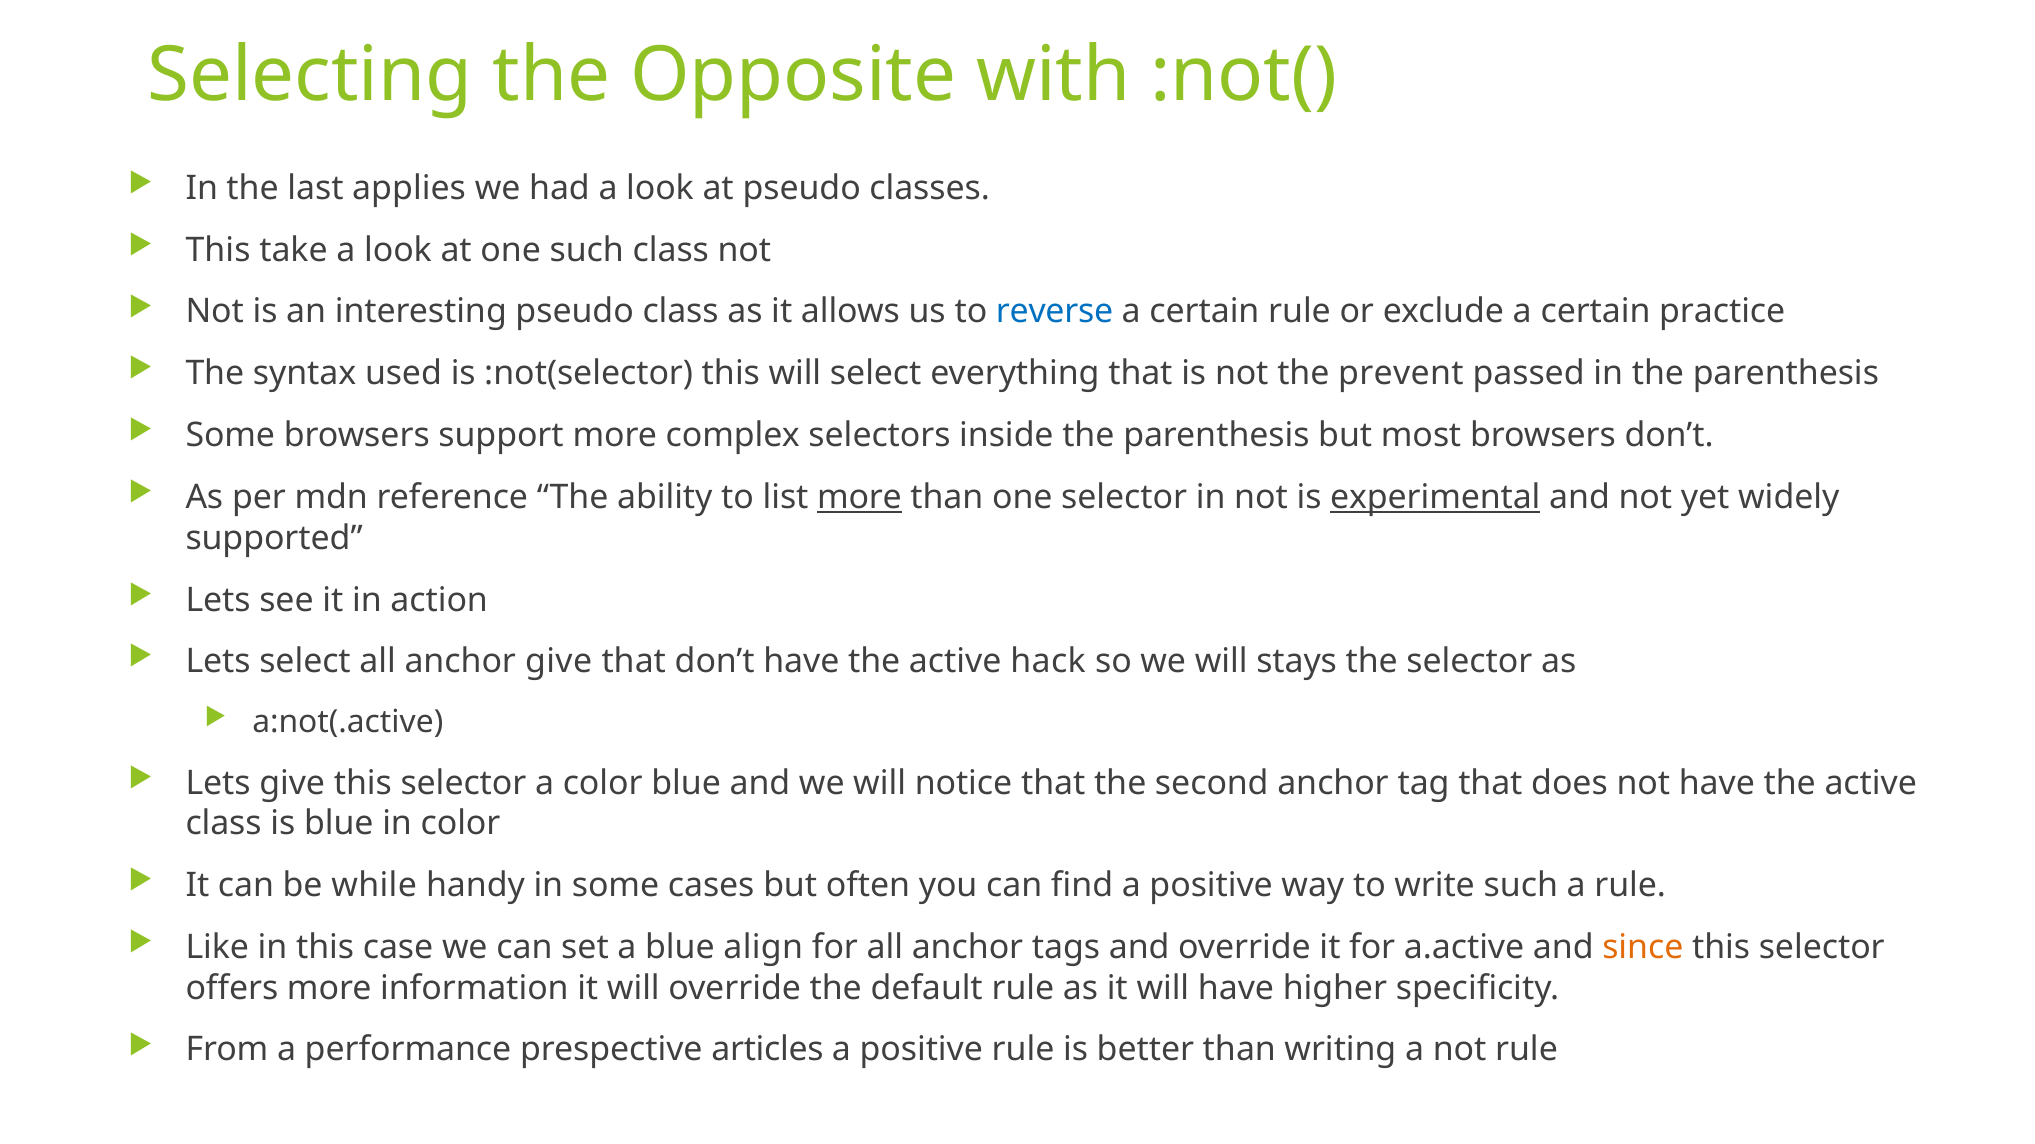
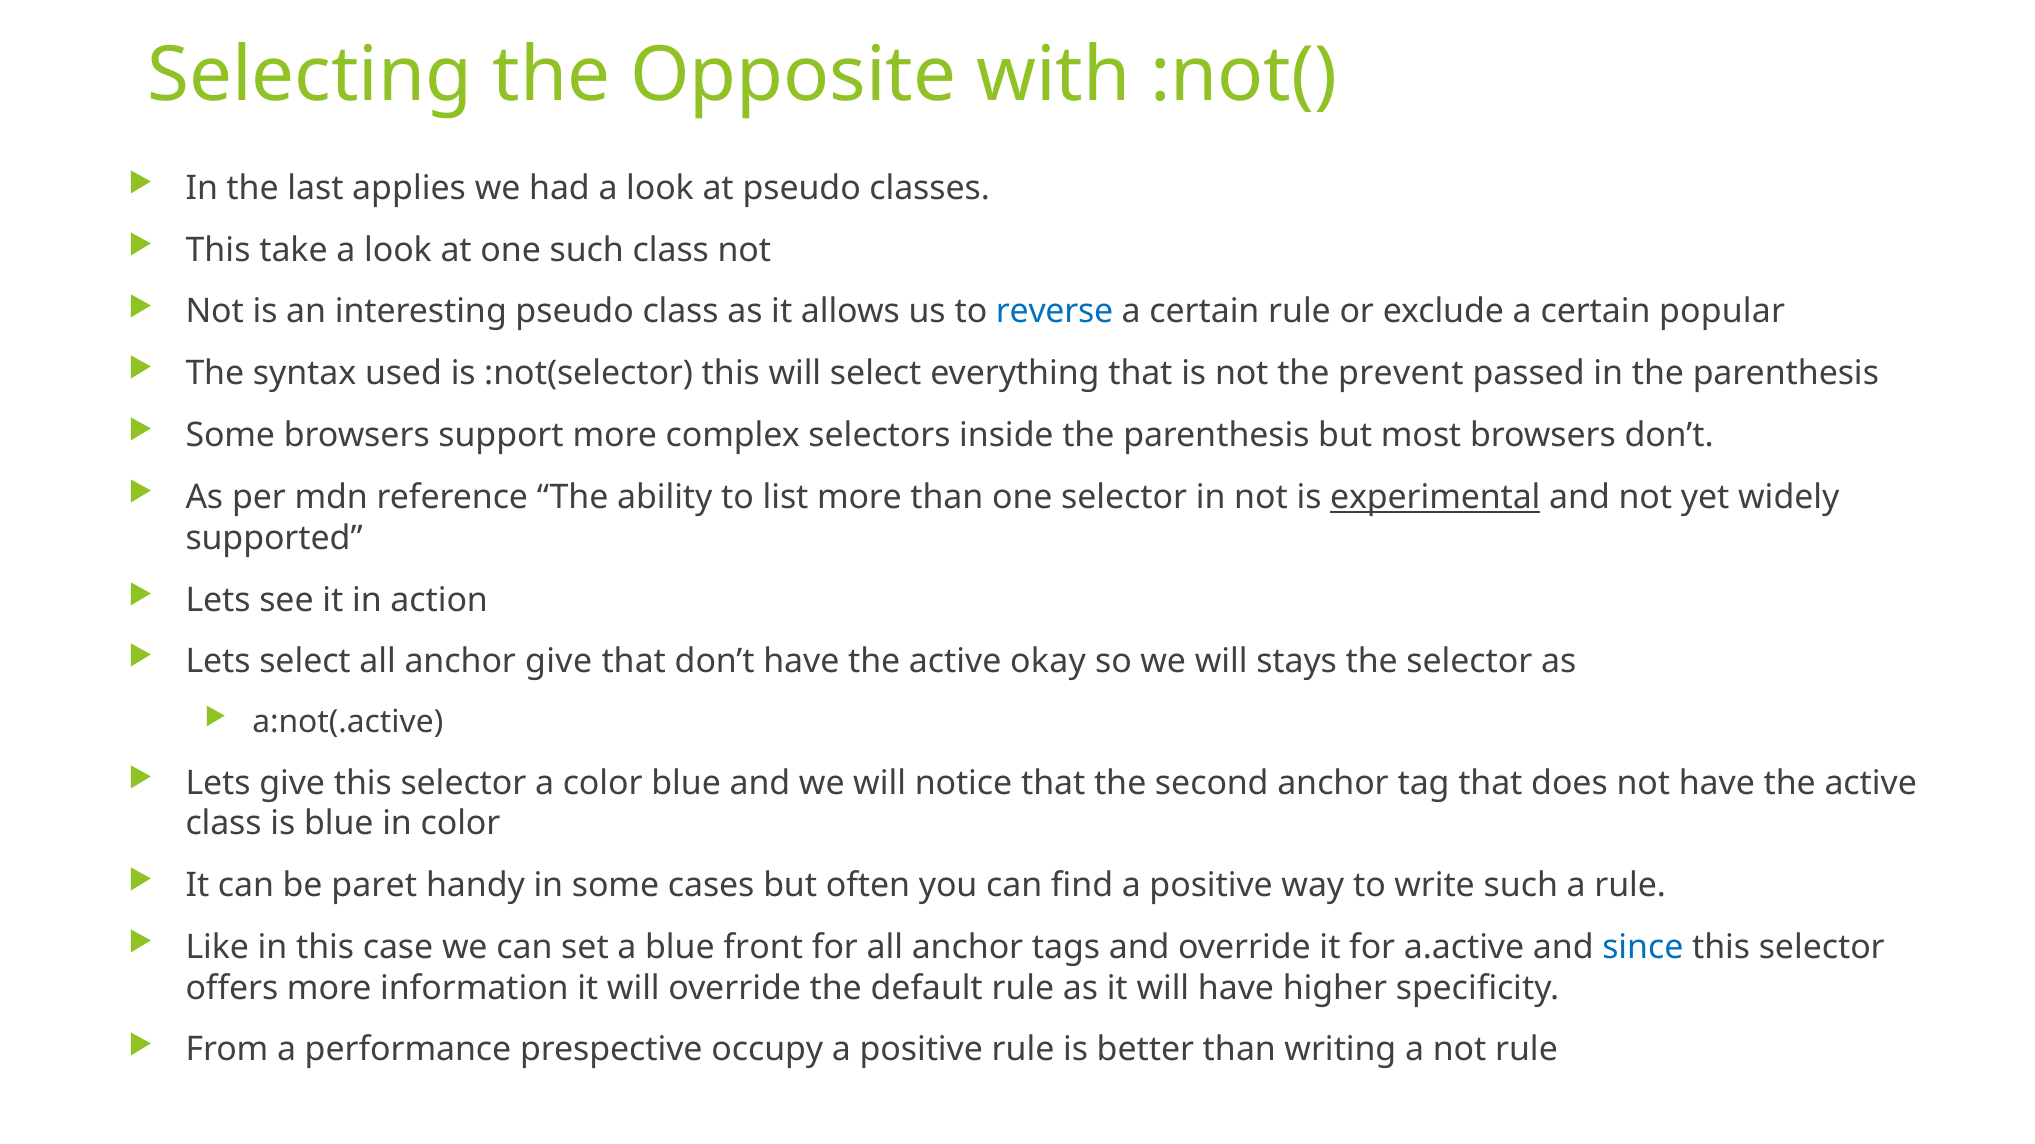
practice: practice -> popular (1722, 312)
more underline: present -> none (860, 498)
hack: hack -> okay (1048, 662)
while: while -> paret (374, 886)
align: align -> front (763, 948)
since colour: orange -> blue (1643, 948)
articles: articles -> occupy (767, 1050)
